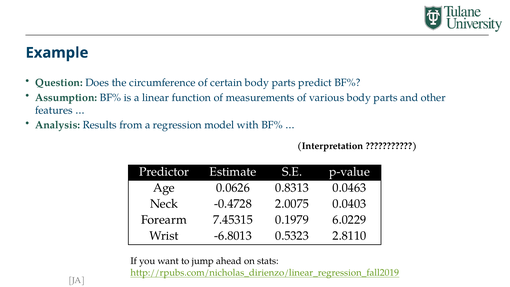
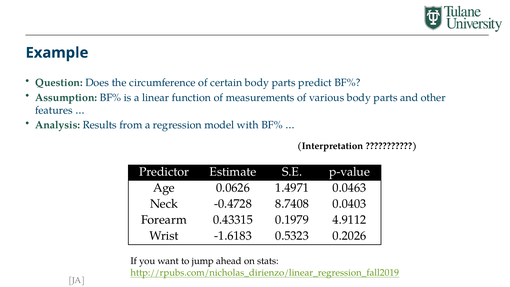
0.8313: 0.8313 -> 1.4971 (292, 188)
2.0075: 2.0075 -> 8.7408 (292, 204)
7.45315: 7.45315 -> 0.43315 (233, 220)
6.0229: 6.0229 -> 4.9112 (349, 220)
-6.8013: -6.8013 -> -1.6183 (233, 236)
2.8110: 2.8110 -> 0.2026 (349, 236)
